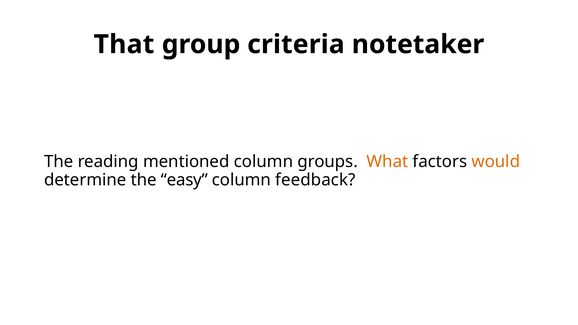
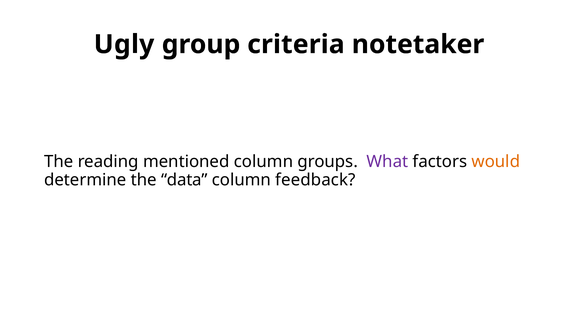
That: That -> Ugly (124, 44)
What colour: orange -> purple (387, 162)
easy: easy -> data (184, 180)
